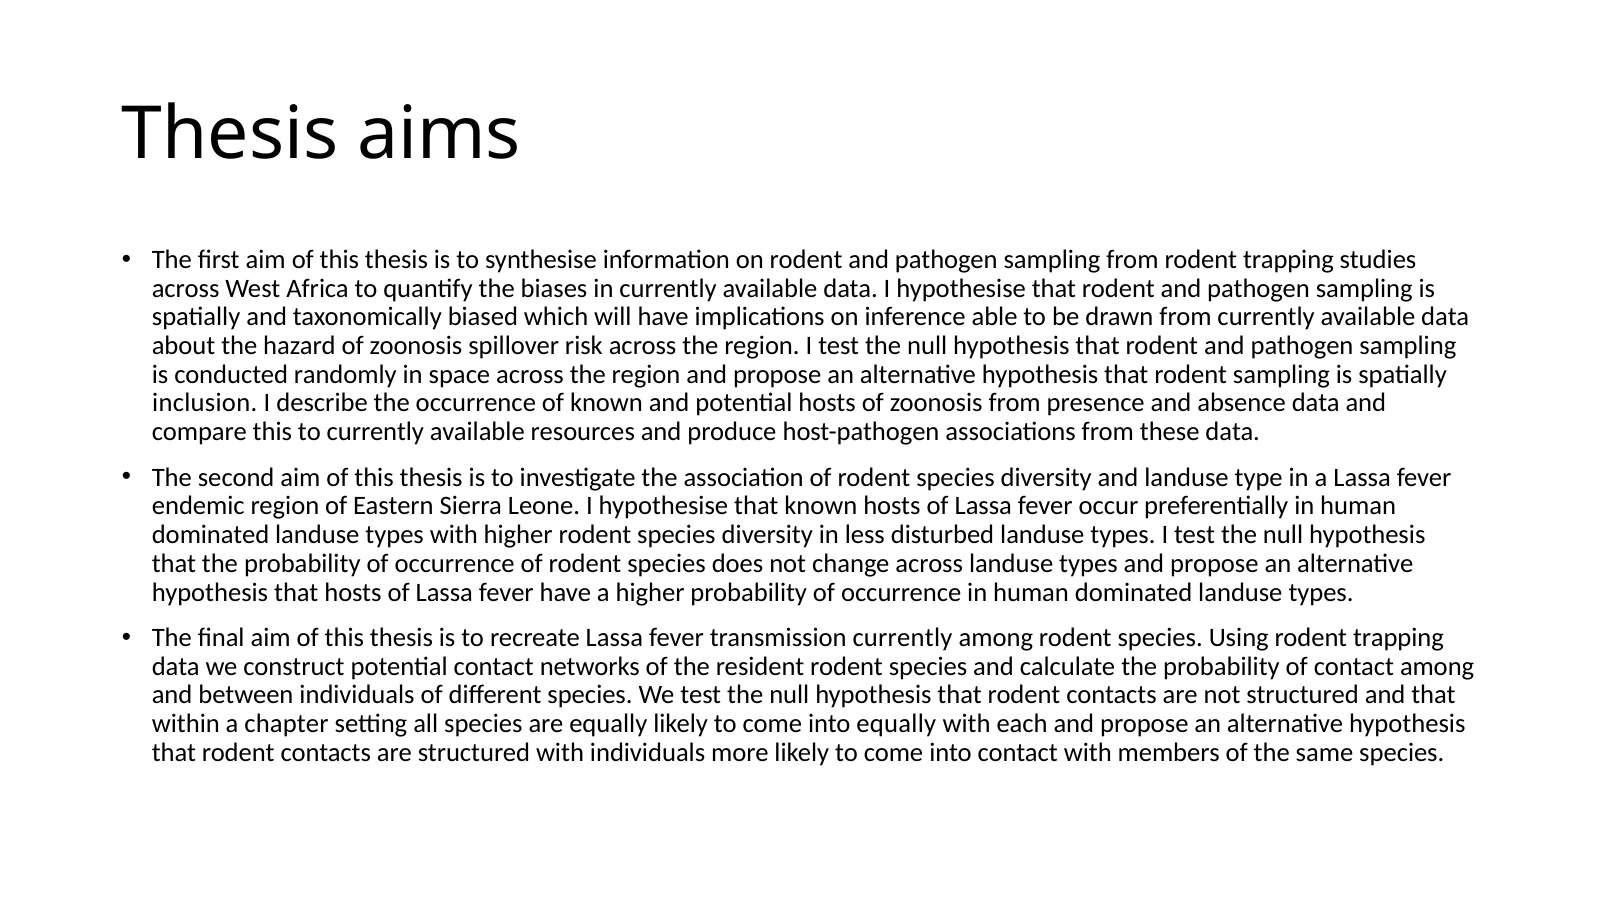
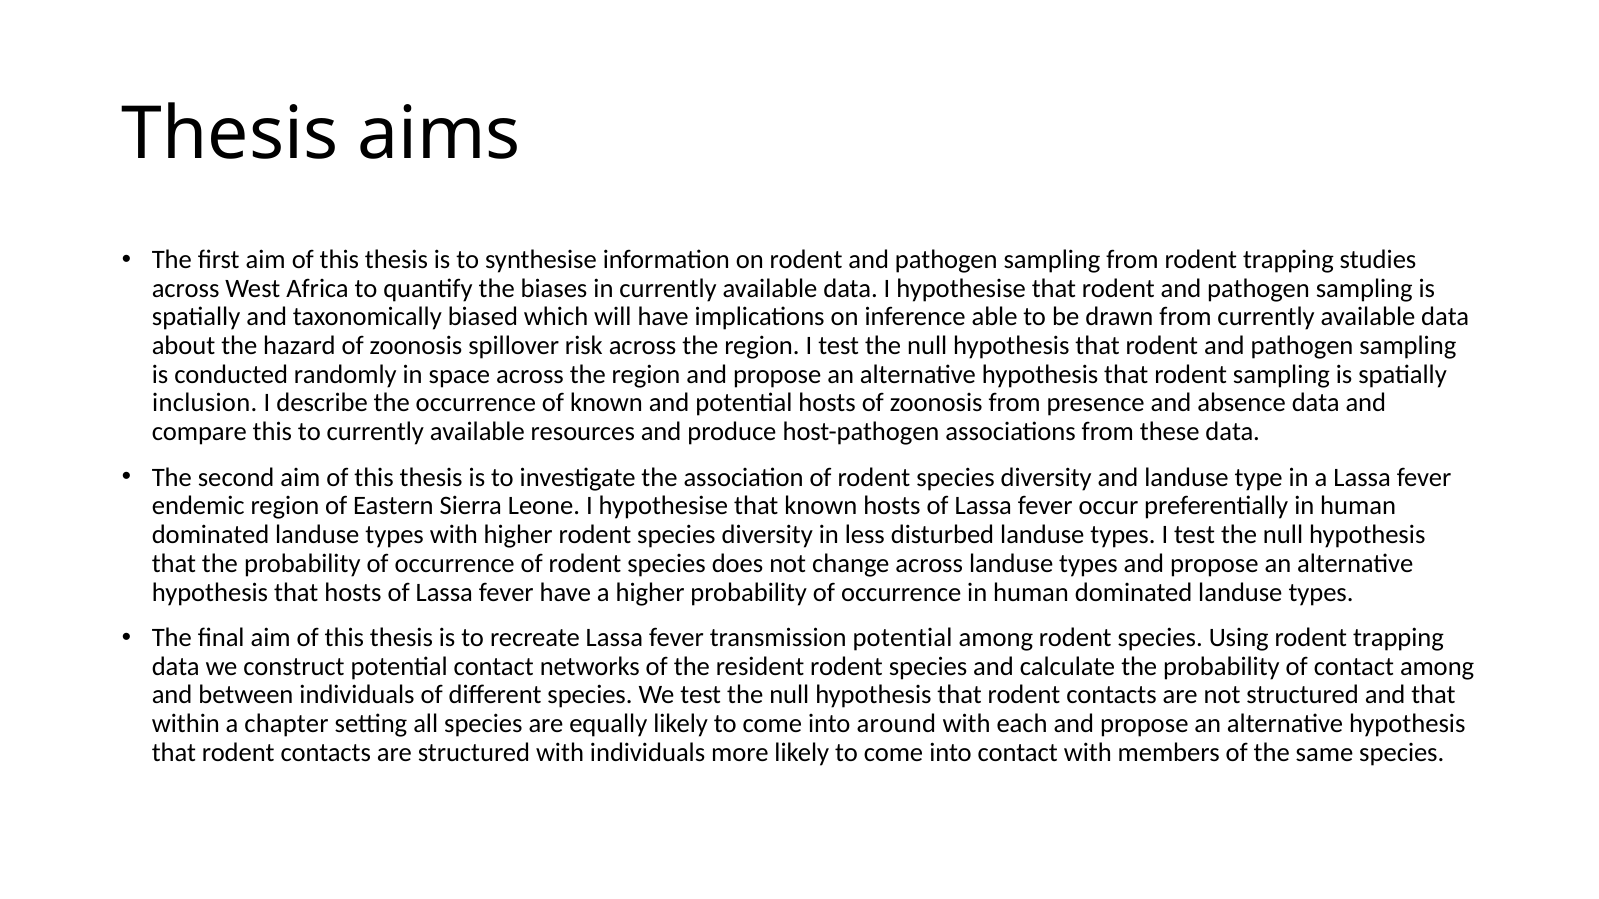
transmission currently: currently -> potential (902, 638)
into equally: equally -> around (896, 724)
